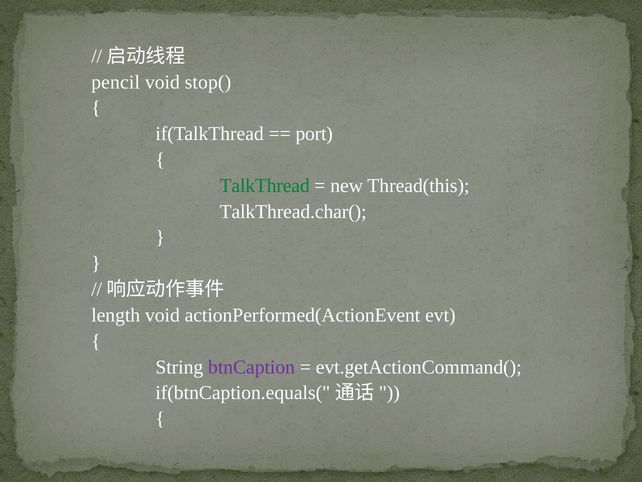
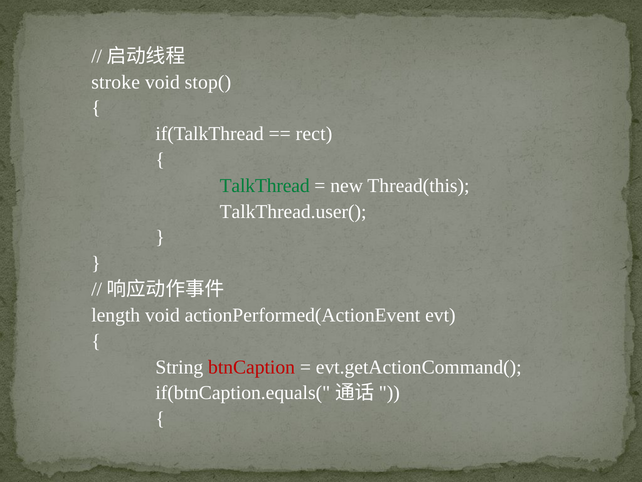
pencil: pencil -> stroke (116, 82)
port: port -> rect (314, 134)
TalkThread.char(: TalkThread.char( -> TalkThread.user( (293, 211)
btnCaption colour: purple -> red (252, 367)
